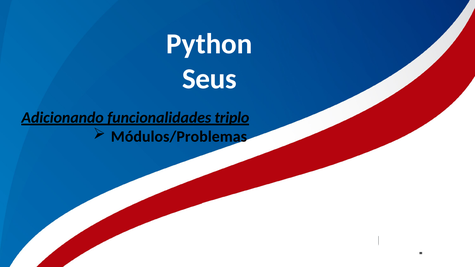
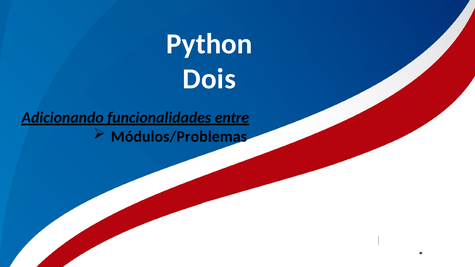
Seus: Seus -> Dois (209, 79)
triplo: triplo -> entre (232, 118)
